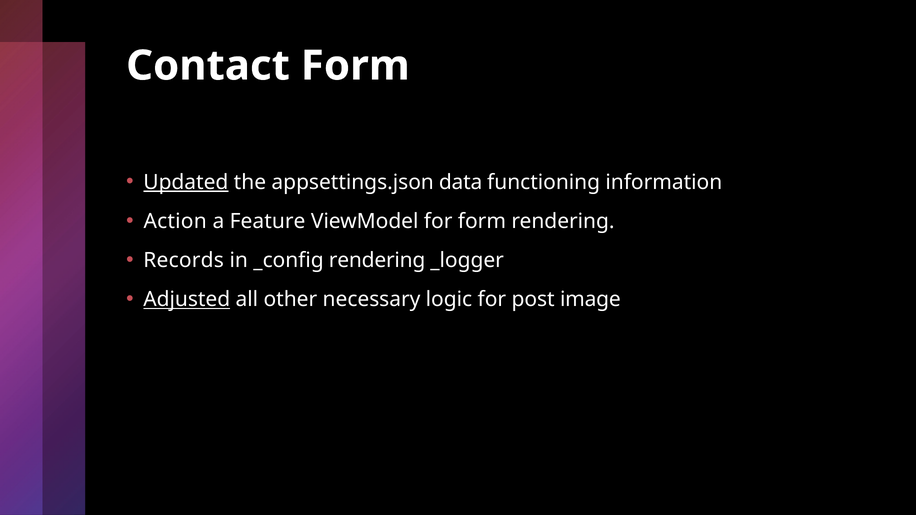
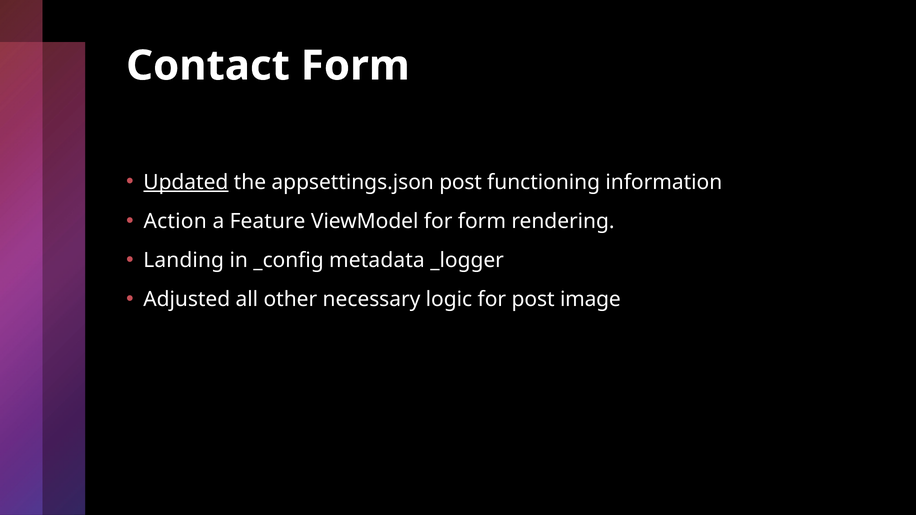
appsettings.json data: data -> post (461, 182)
Records: Records -> Landing (184, 261)
_config rendering: rendering -> metadata (377, 261)
Adjusted underline: present -> none (187, 300)
